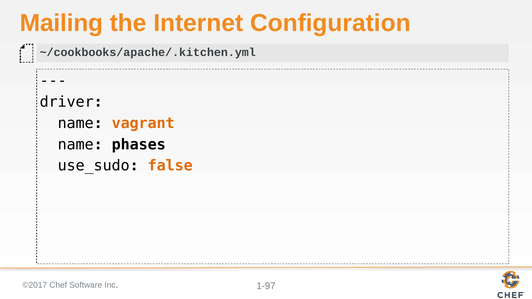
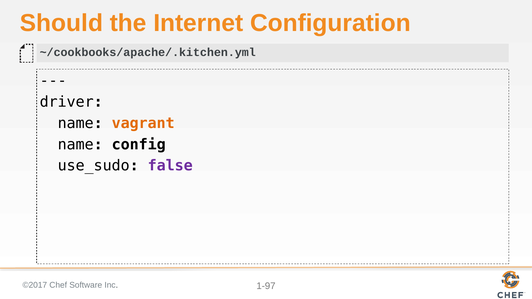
Mailing: Mailing -> Should (61, 23)
phases: phases -> config (139, 145)
false colour: orange -> purple (170, 166)
